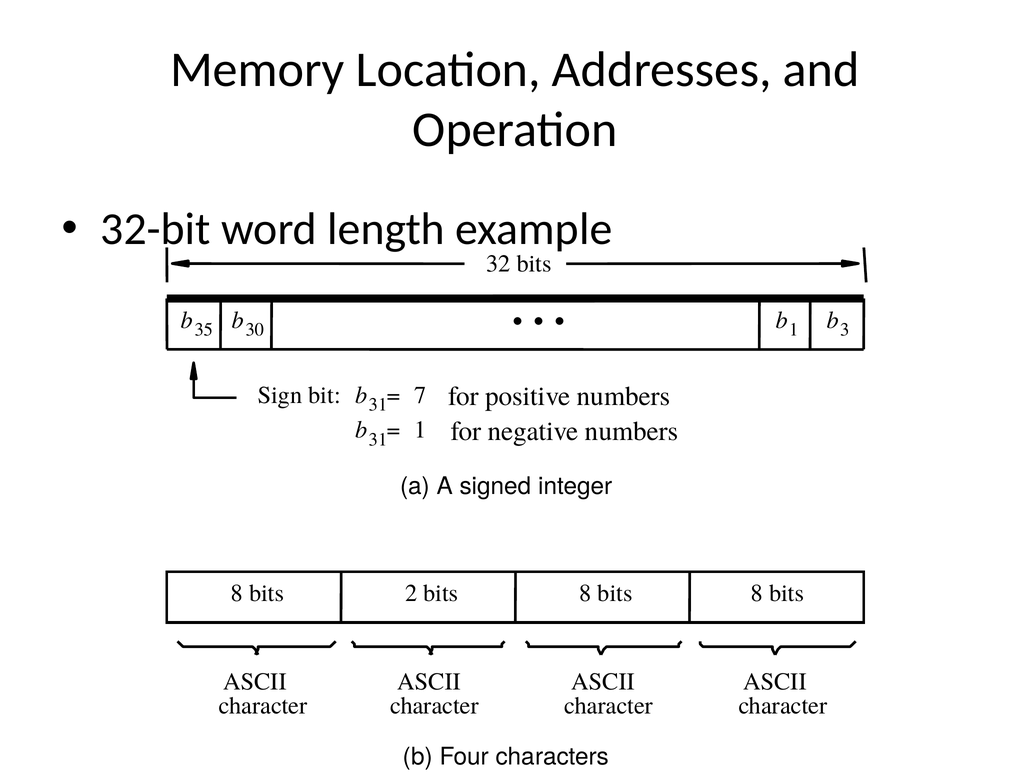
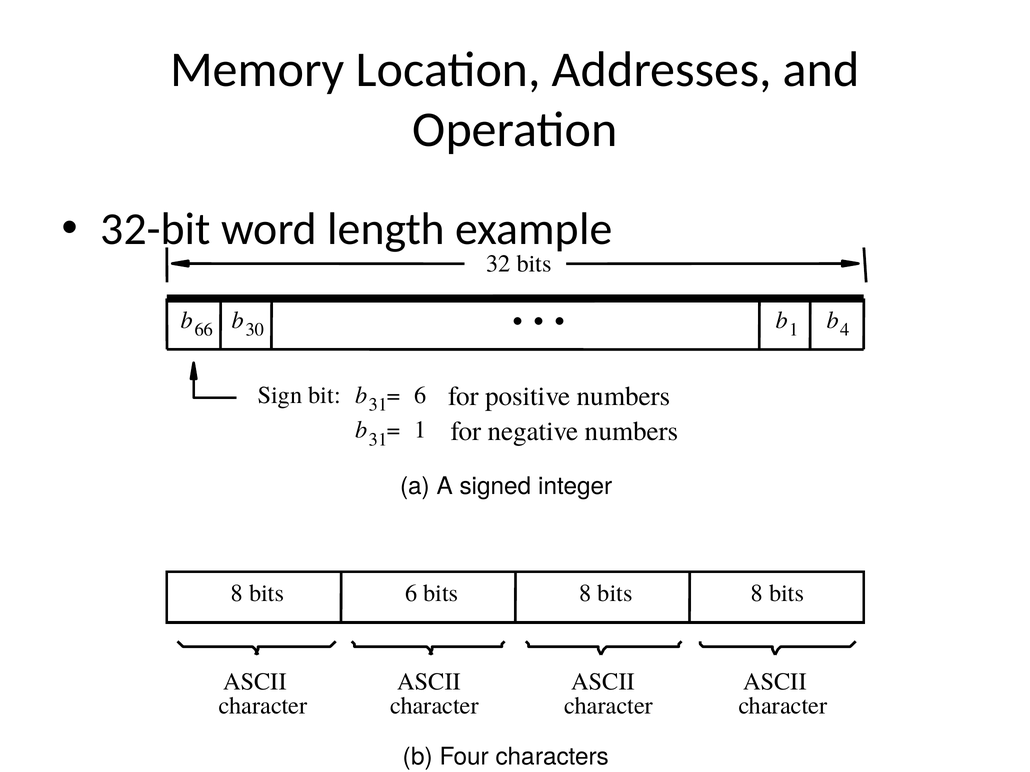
35: 35 -> 66 (204, 330)
3: 3 -> 4 (845, 330)
31 7: 7 -> 6 (420, 395)
bits 2: 2 -> 6 (411, 594)
